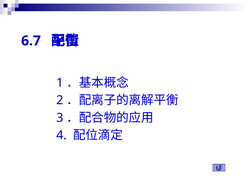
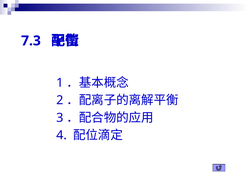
6.7: 6.7 -> 7.3 (31, 41)
